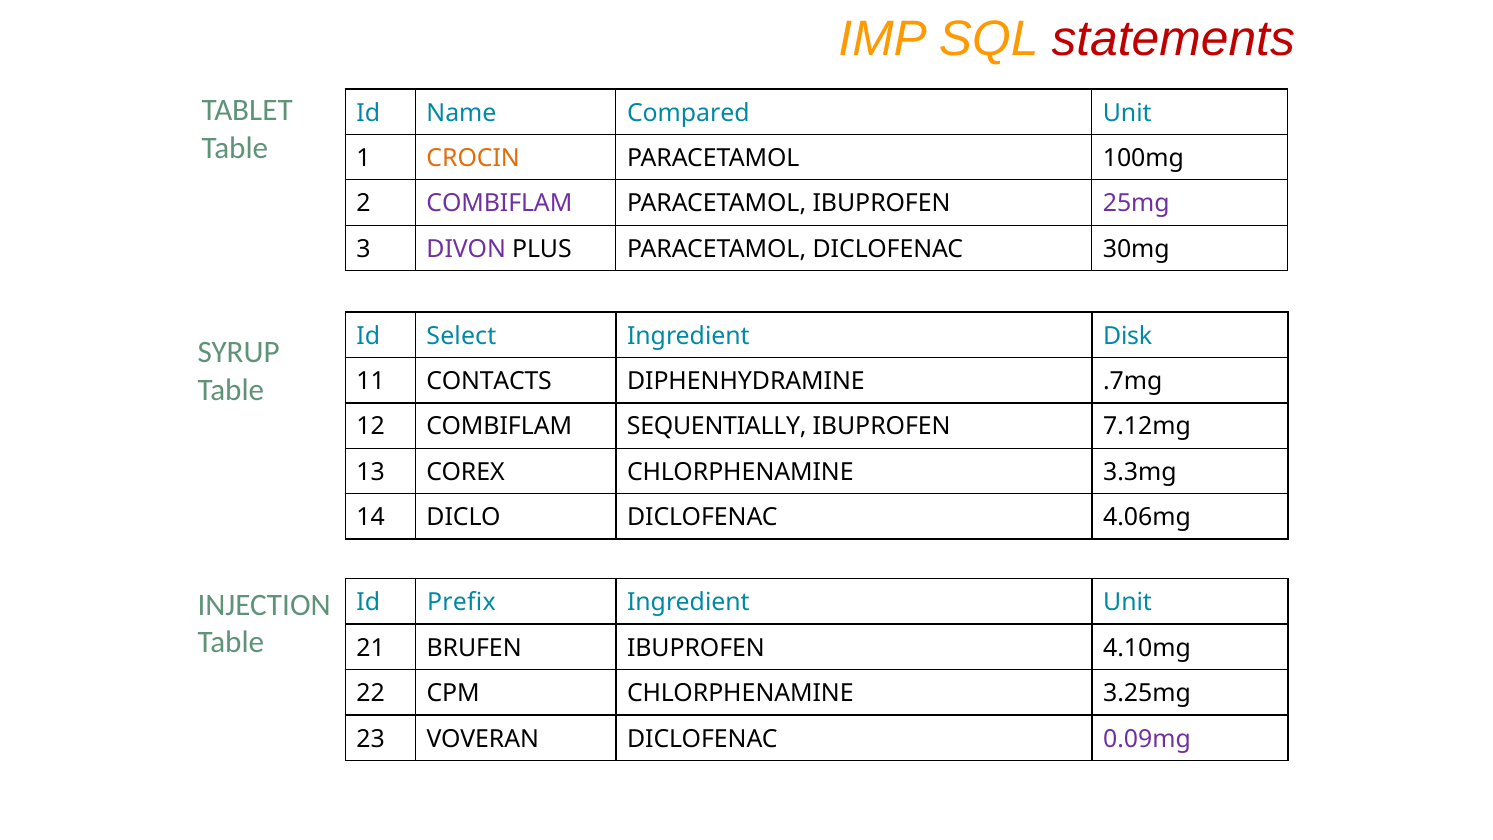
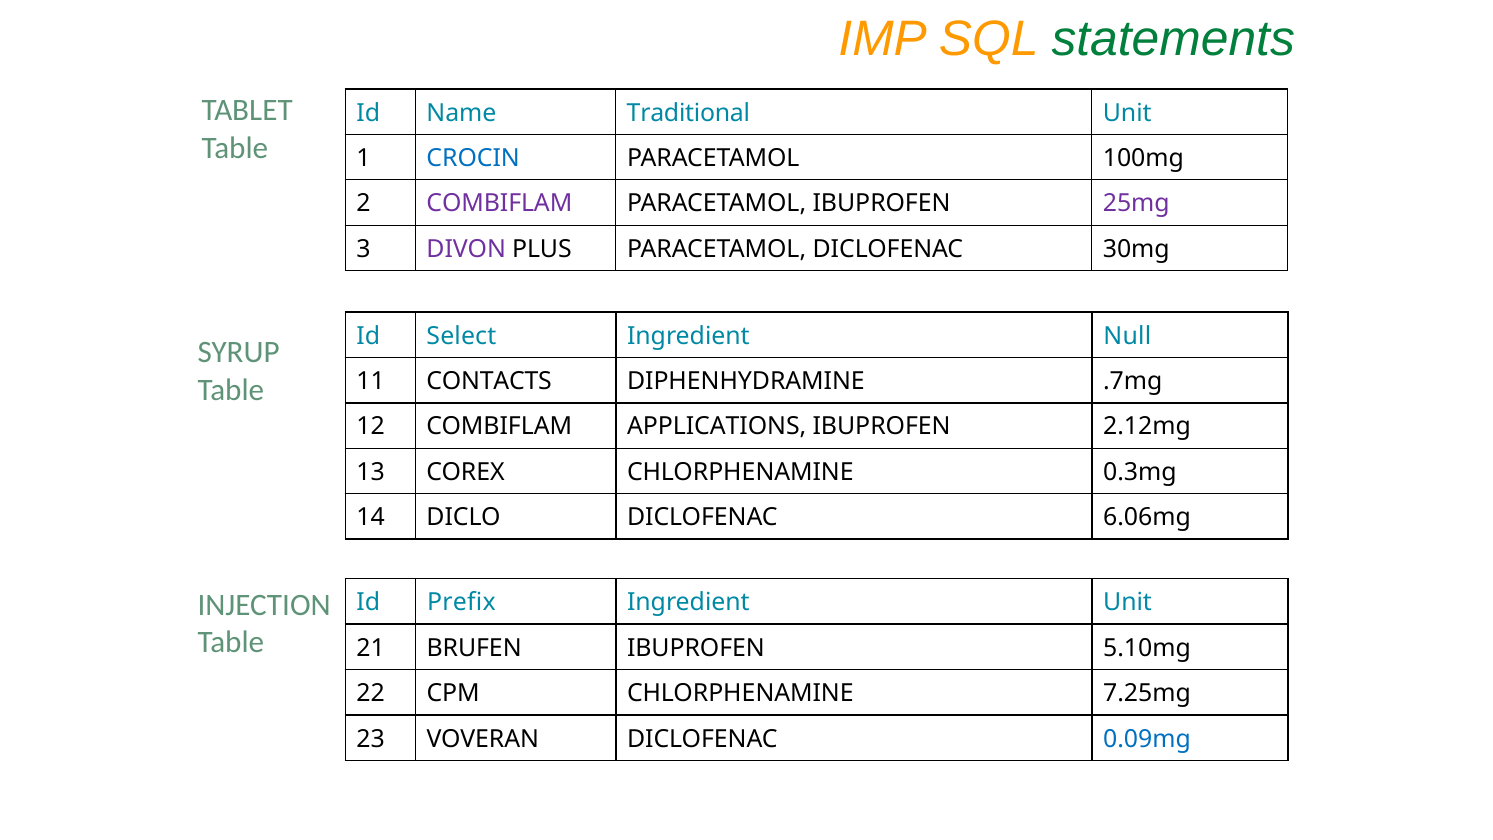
statements colour: red -> green (1173, 39)
Compared: Compared -> Traditional (688, 113)
CROCIN colour: orange -> blue (473, 158)
Disk: Disk -> Null (1127, 336)
SEQUENTIALLY: SEQUENTIALLY -> APPLICATIONS (717, 427)
7.12mg: 7.12mg -> 2.12mg (1147, 427)
3.3mg: 3.3mg -> 0.3mg (1140, 472)
4.06mg: 4.06mg -> 6.06mg (1147, 517)
4.10mg: 4.10mg -> 5.10mg (1147, 648)
3.25mg: 3.25mg -> 7.25mg (1147, 693)
0.09mg colour: purple -> blue (1147, 739)
